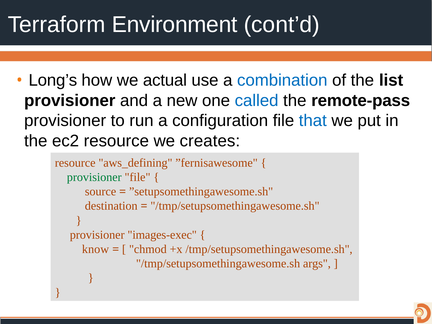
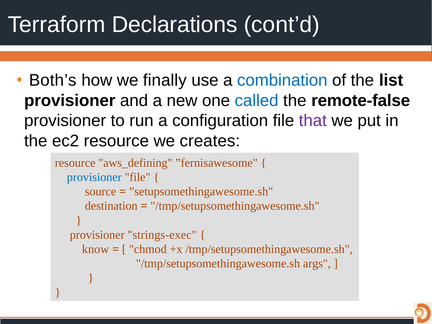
Environment: Environment -> Declarations (175, 25)
Long’s: Long’s -> Both’s (53, 80)
actual: actual -> finally (165, 80)
remote-pass: remote-pass -> remote-false (361, 101)
that colour: blue -> purple (313, 121)
provisioner colour: green -> blue (94, 177)
images-exec: images-exec -> strings-exec (162, 235)
